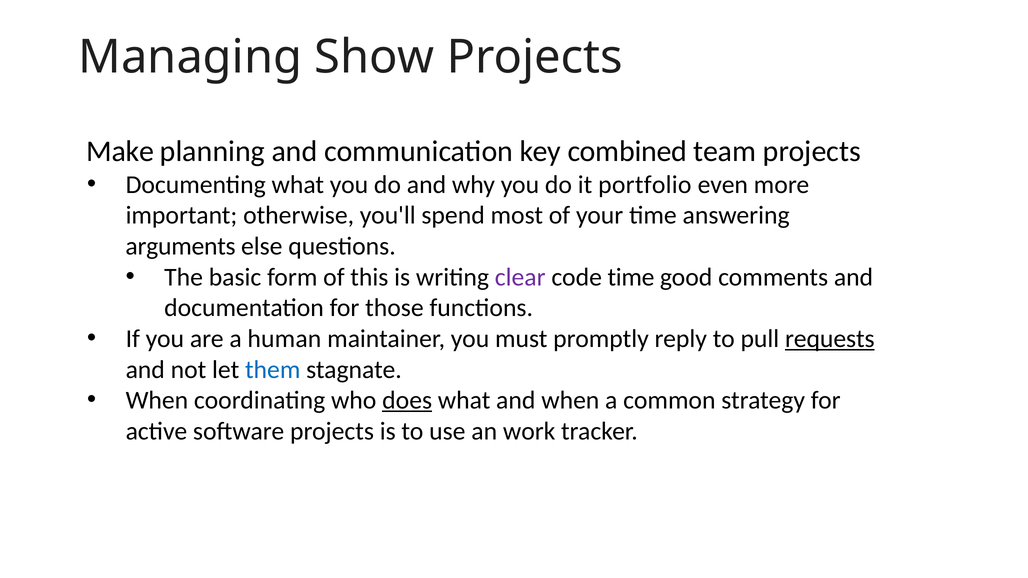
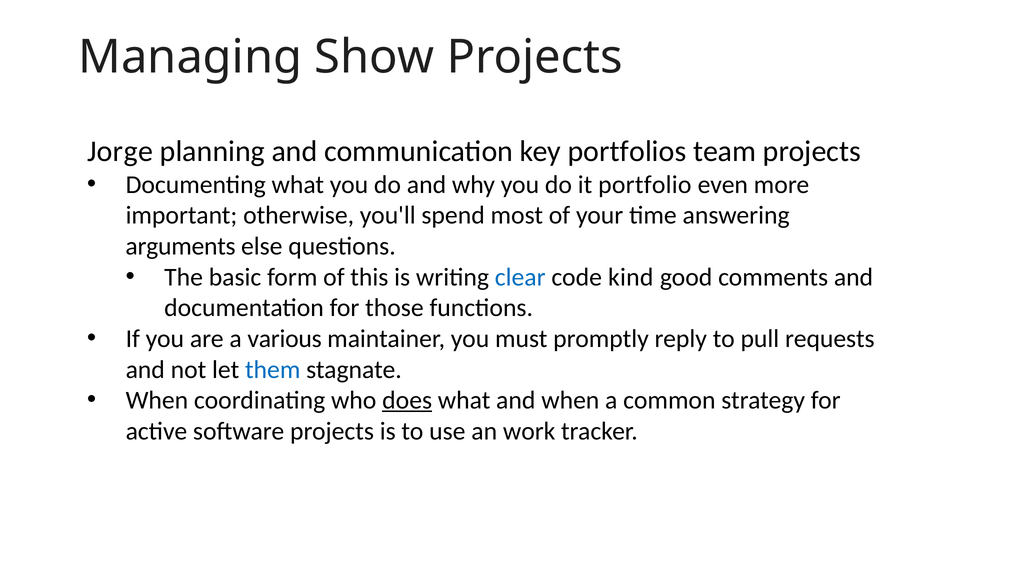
Make: Make -> Jorge (120, 152)
combined: combined -> portfolios (627, 152)
clear colour: purple -> blue (520, 277)
code time: time -> kind (631, 277)
human: human -> various (285, 339)
requests underline: present -> none (830, 339)
